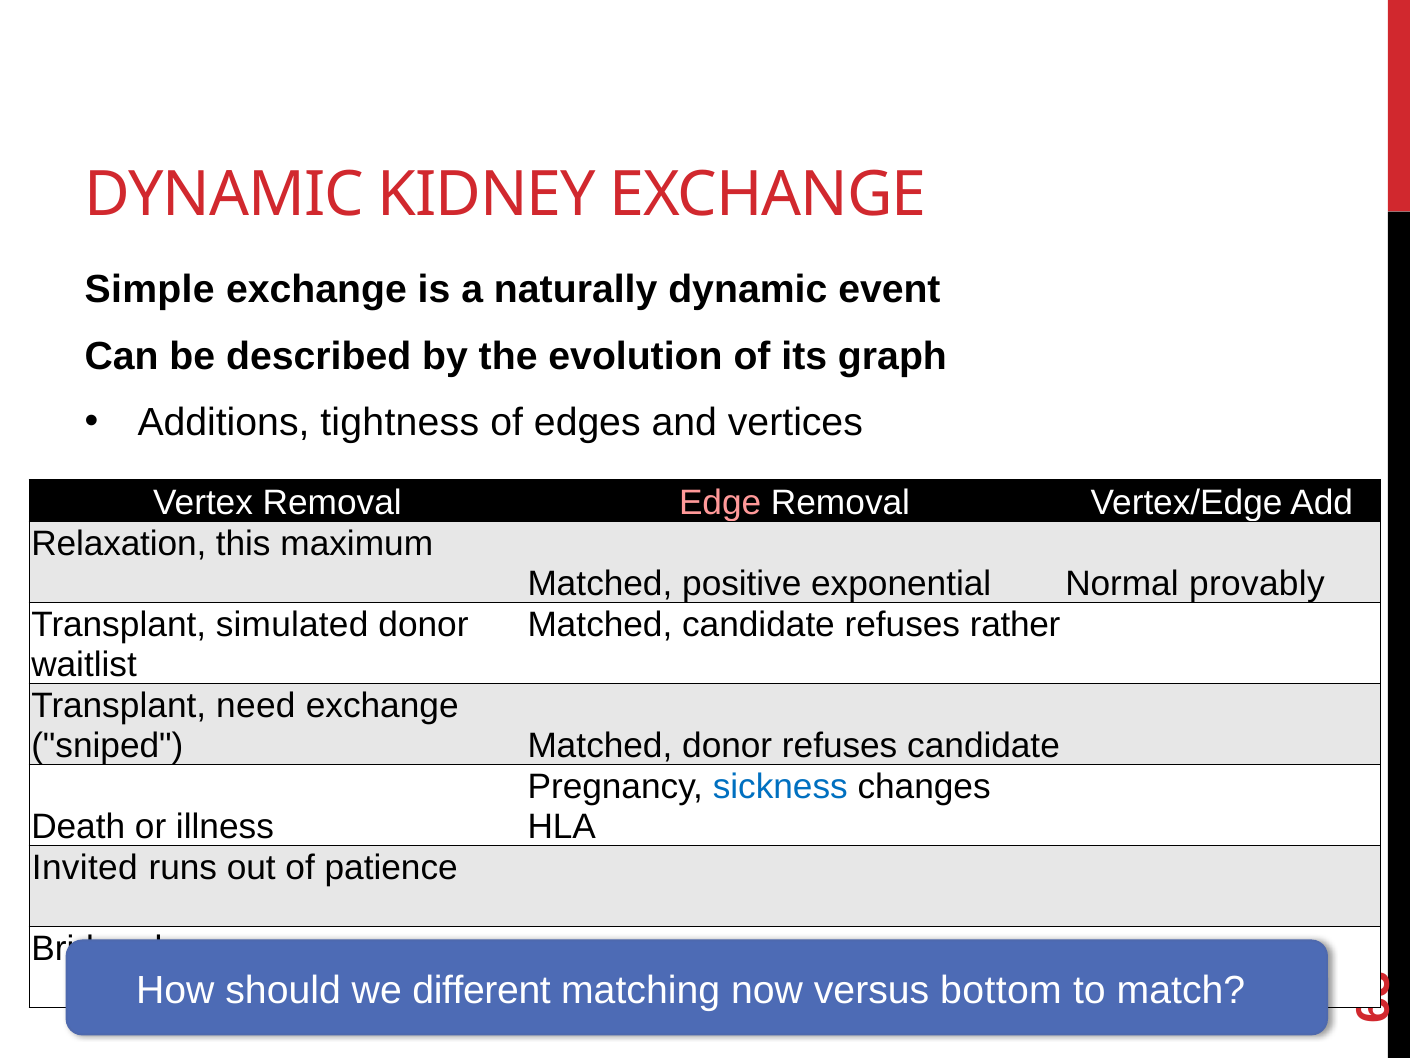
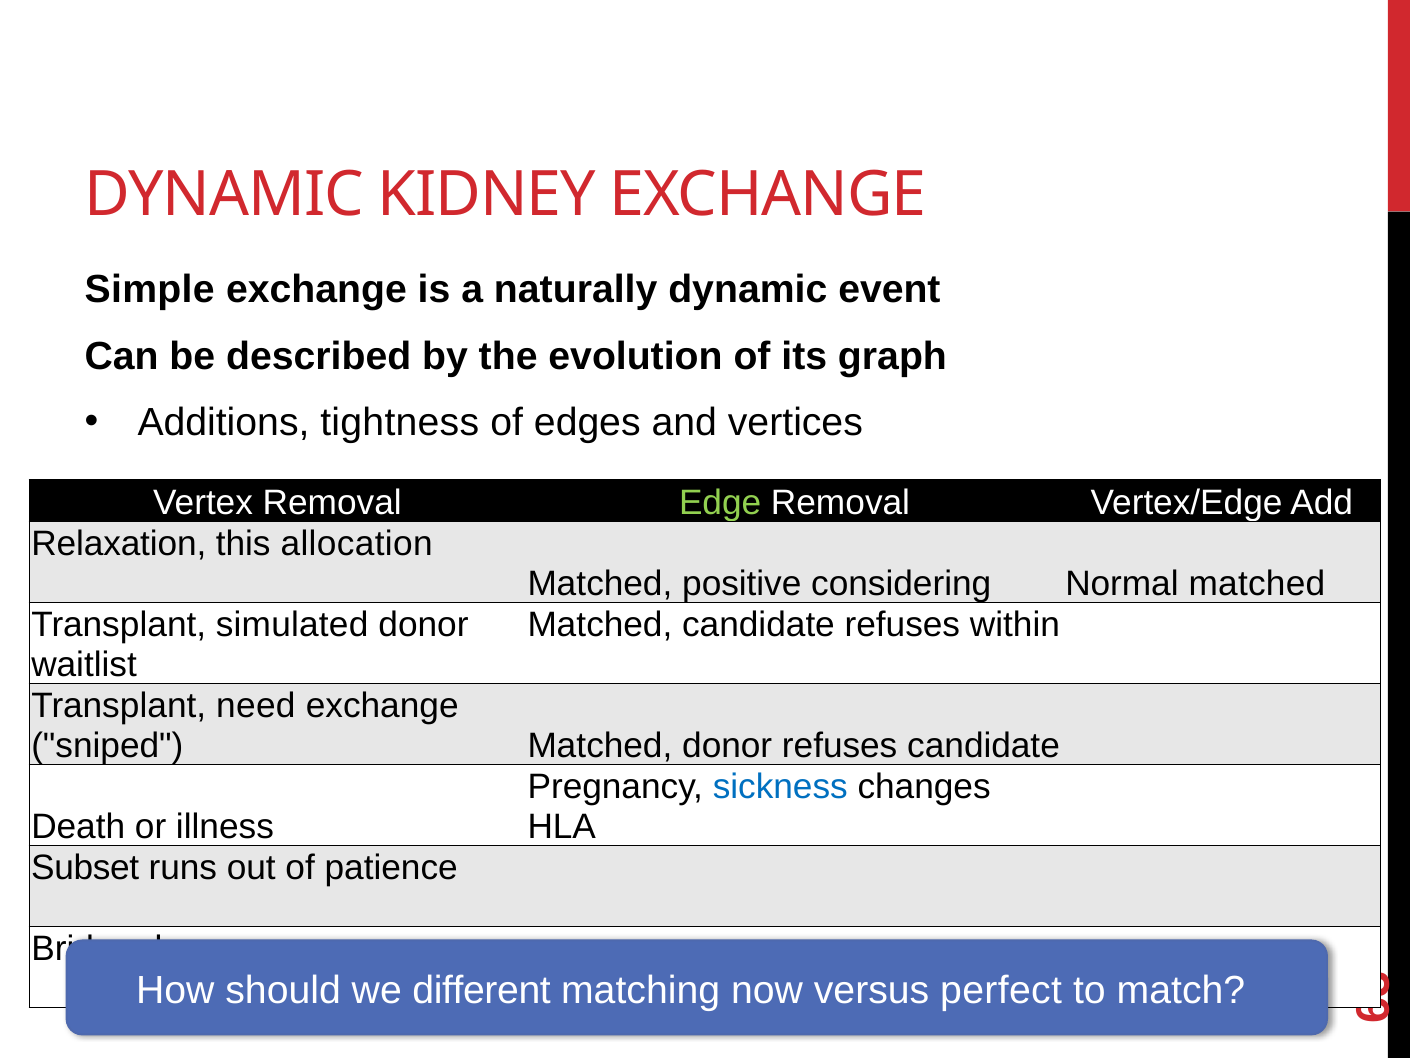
Edge colour: pink -> light green (720, 502)
maximum: maximum -> allocation (357, 544)
exponential: exponential -> considering (901, 583)
Normal provably: provably -> matched (1257, 583)
rather: rather -> within (1015, 625)
Invited: Invited -> Subset (85, 867)
bottom: bottom -> perfect (1001, 990)
